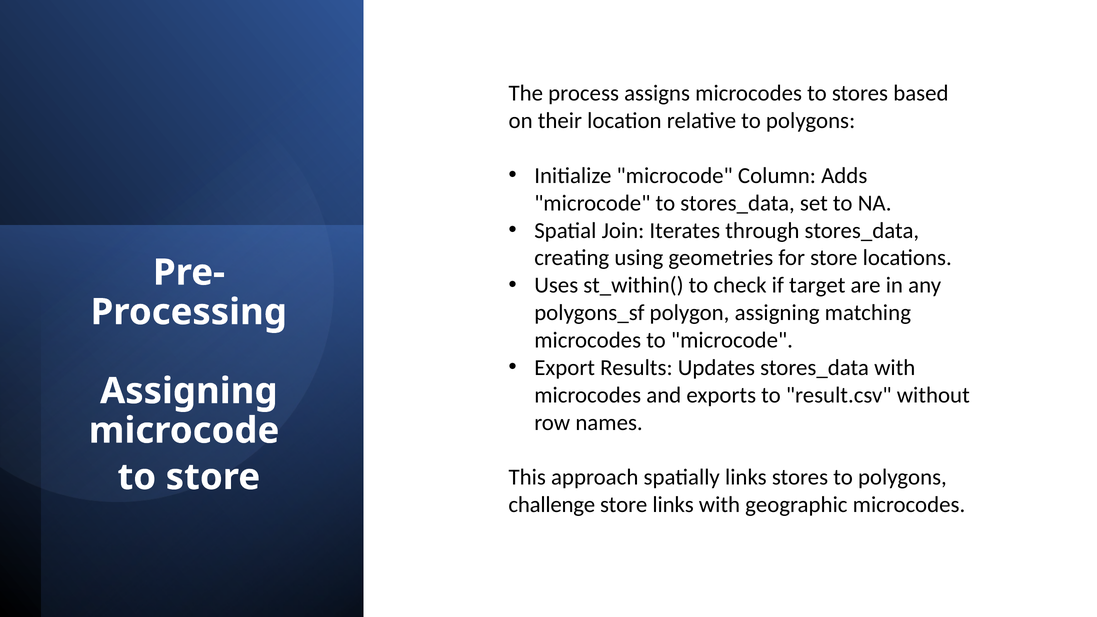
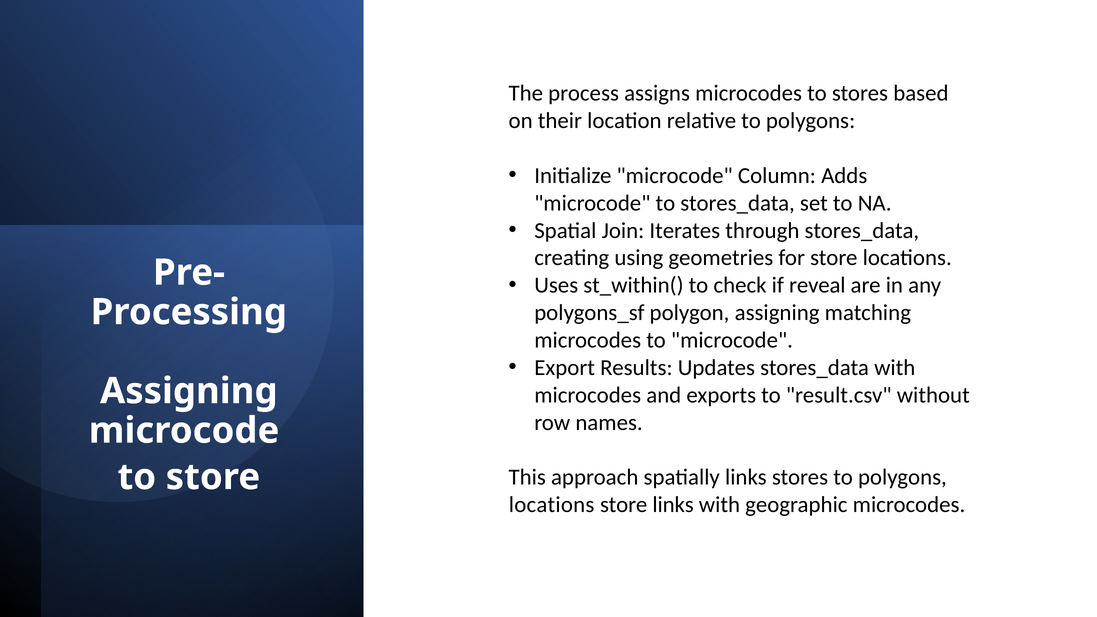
target: target -> reveal (817, 285)
challenge: challenge -> locations (552, 505)
